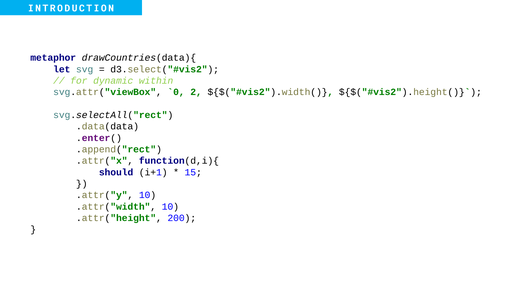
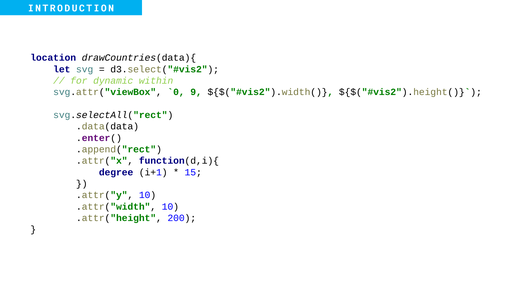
metaphor: metaphor -> location (53, 58)
2: 2 -> 9 (196, 92)
should: should -> degree (116, 172)
